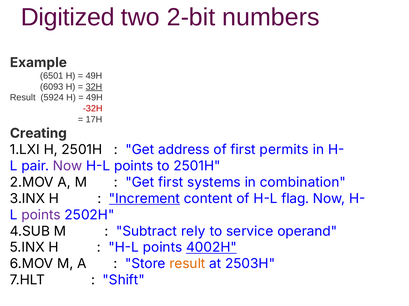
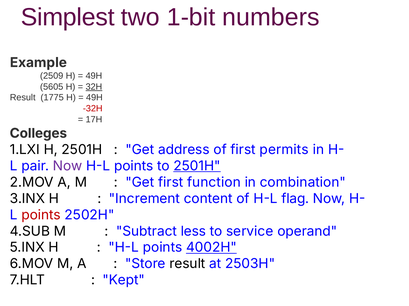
Digitized: Digitized -> Simplest (68, 17)
2-bit: 2-bit -> 1-bit (191, 17)
6501: 6501 -> 2509 (52, 76)
6093: 6093 -> 5605 (52, 87)
5924: 5924 -> 1775 (52, 98)
Creating: Creating -> Colleges (38, 134)
2501H underline: none -> present (197, 166)
systems: systems -> function (214, 183)
Increment underline: present -> none (145, 199)
points colour: purple -> red (41, 215)
rely: rely -> less (193, 232)
result colour: orange -> black (187, 264)
Shift: Shift -> Kept (124, 281)
